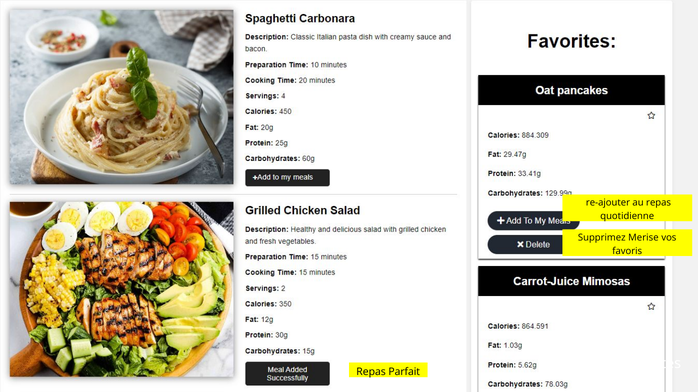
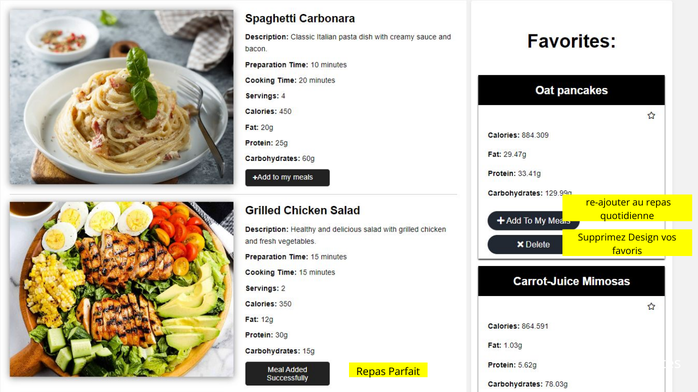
Merise: Merise -> Design (643, 238)
